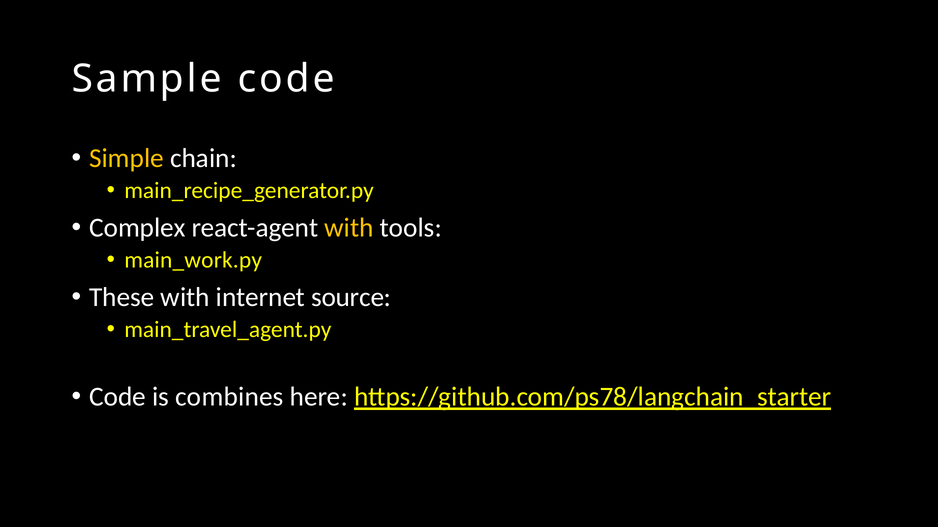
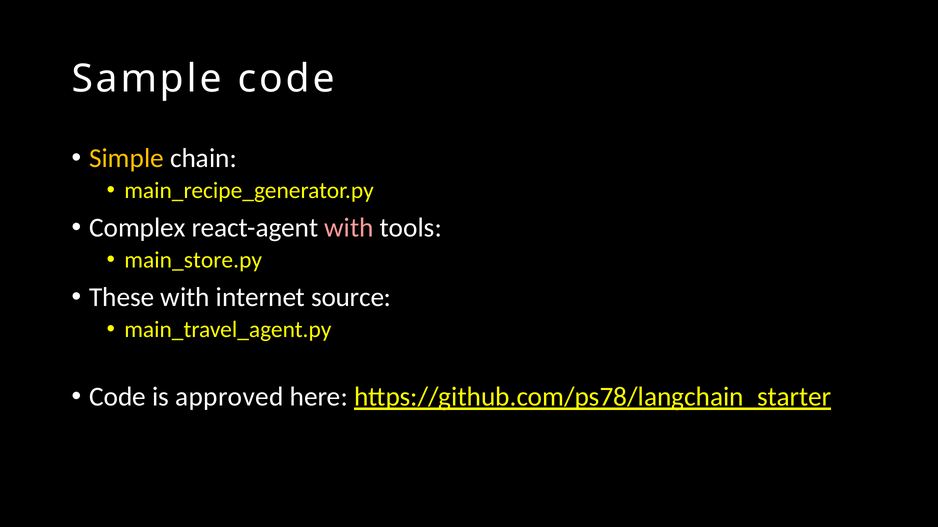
with colour: yellow -> pink (349, 228)
main_work.py: main_work.py -> main_store.py (193, 260)
combines: combines -> approved (229, 397)
